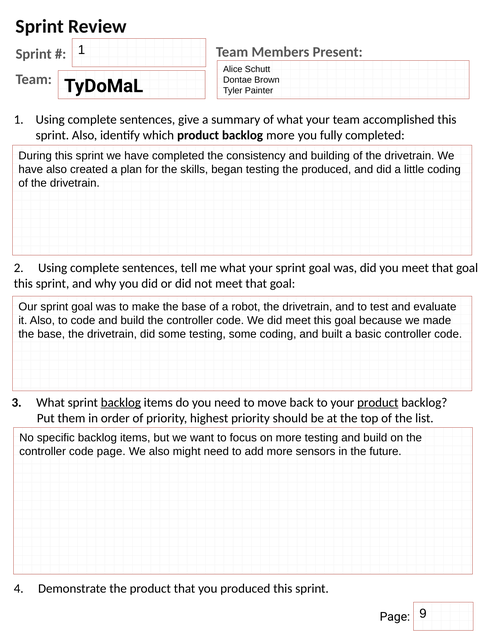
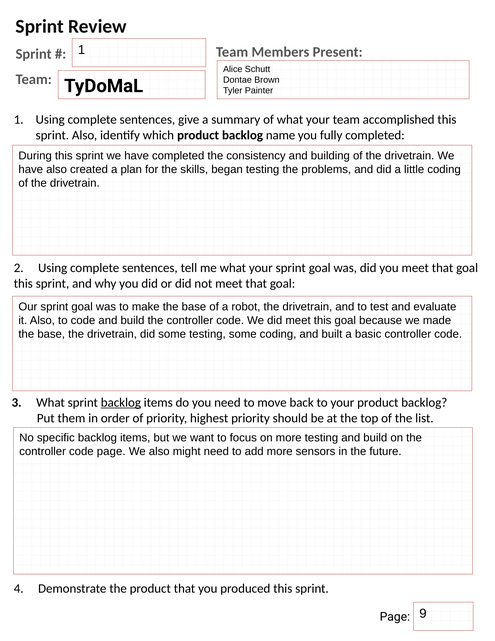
backlog more: more -> name (281, 135)
the produced: produced -> problems (326, 169)
product underline: present -> none (378, 402)
